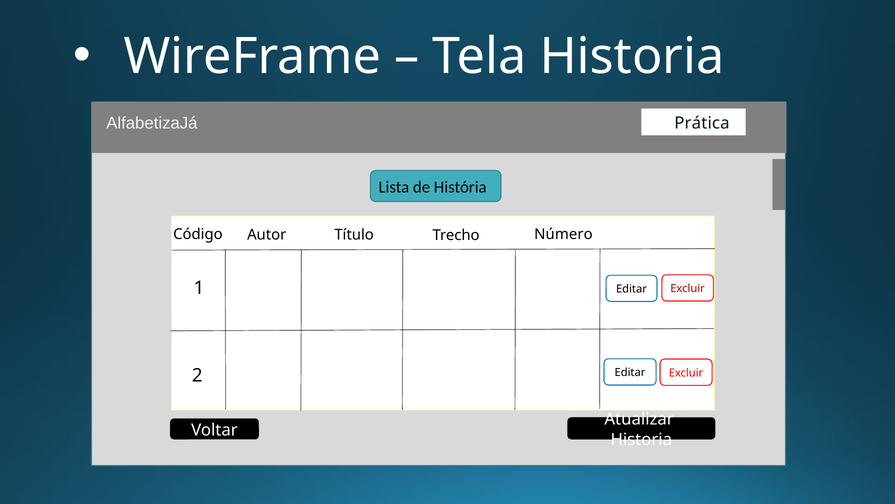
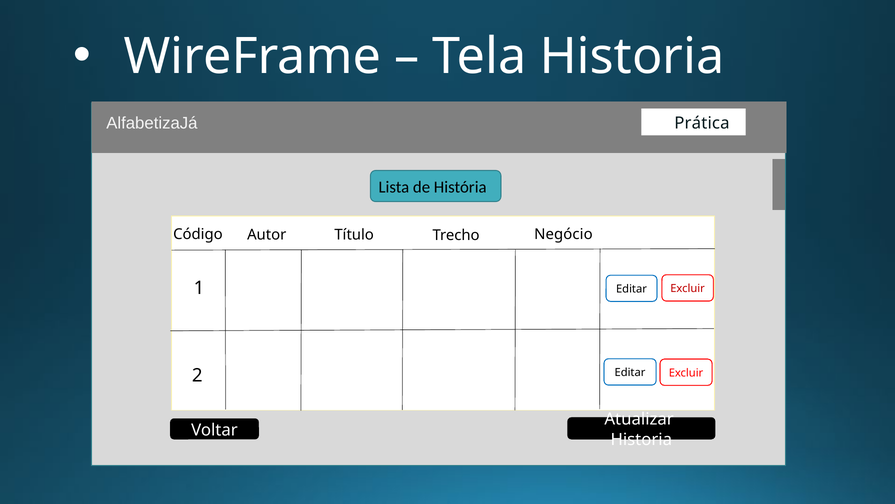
Número: Número -> Negócio (563, 234)
